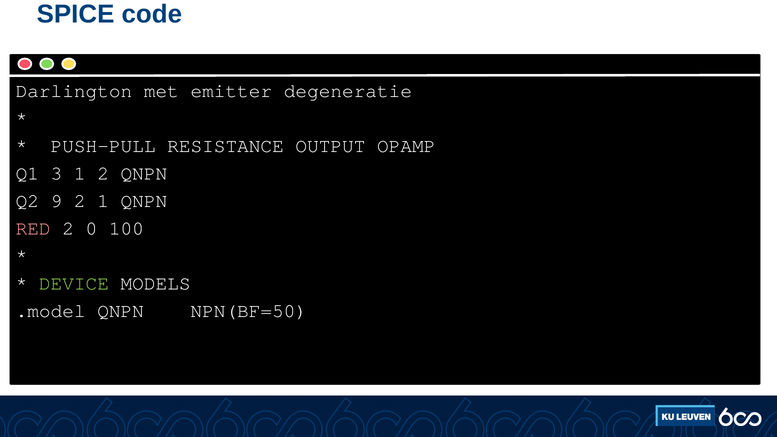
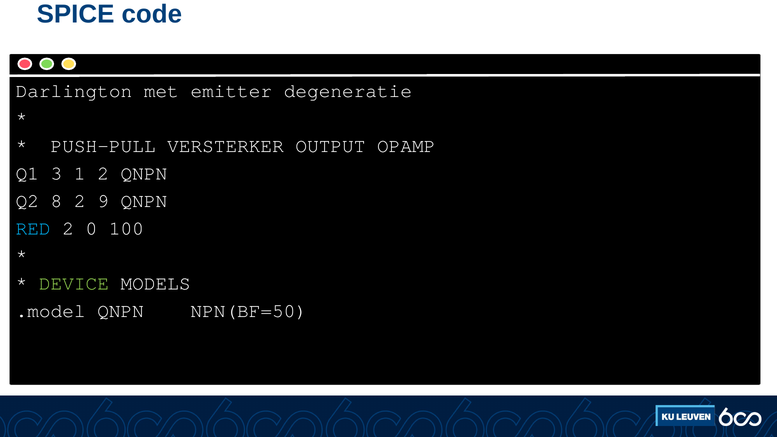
RESISTANCE: RESISTANCE -> VERSTERKER (226, 146)
9: 9 -> 8 (56, 201)
2 1: 1 -> 9 (103, 201)
RED colour: pink -> light blue (33, 228)
